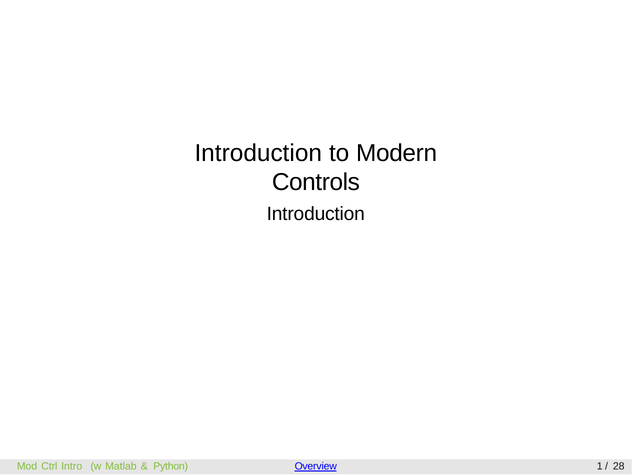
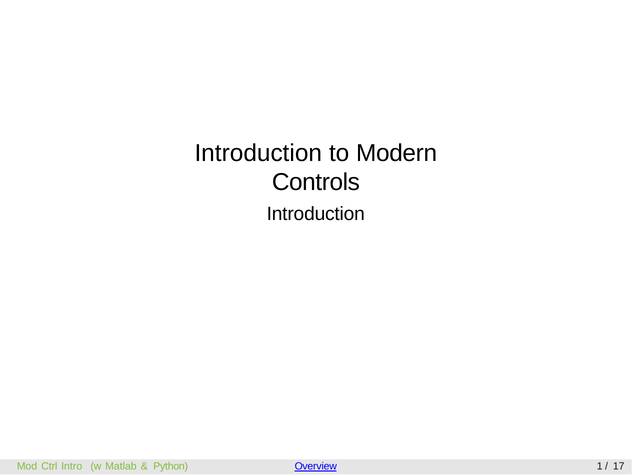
28: 28 -> 17 (619, 466)
